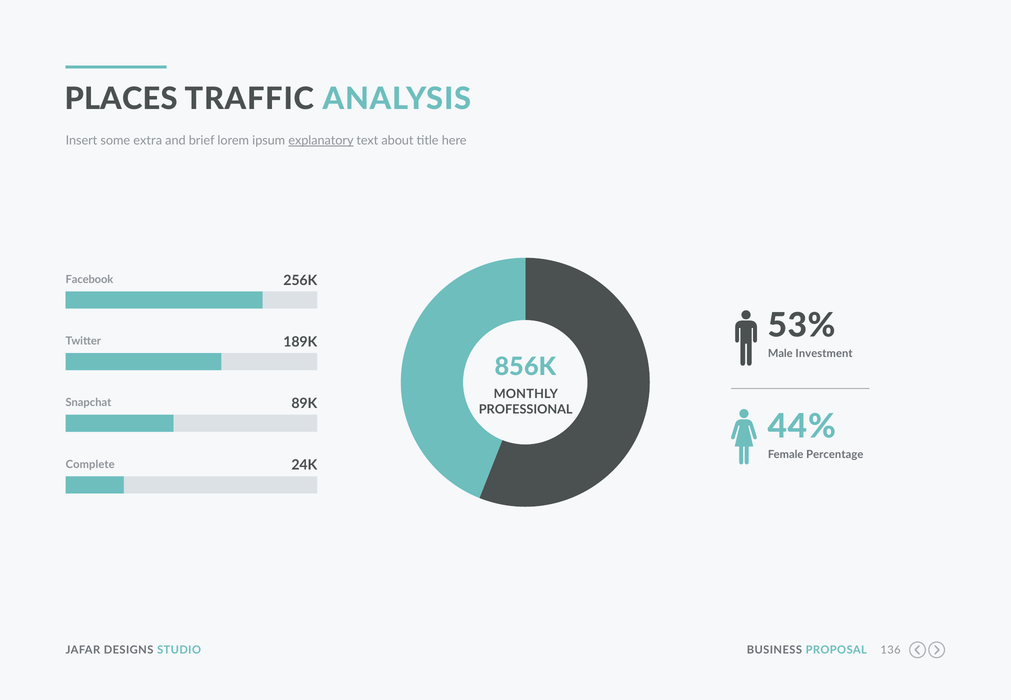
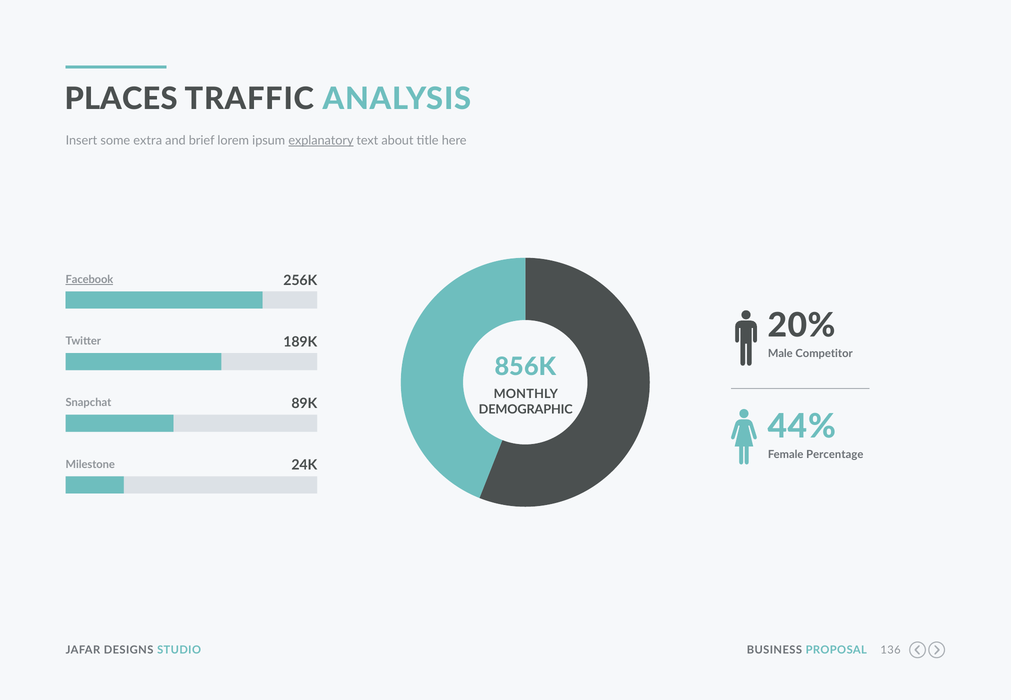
Facebook underline: none -> present (89, 280)
53%: 53% -> 20% (802, 326)
Investment: Investment -> Competitor (824, 354)
PROFESSIONAL: PROFESSIONAL -> DEMOGRAPHIC (526, 409)
Complete: Complete -> Milestone (90, 464)
